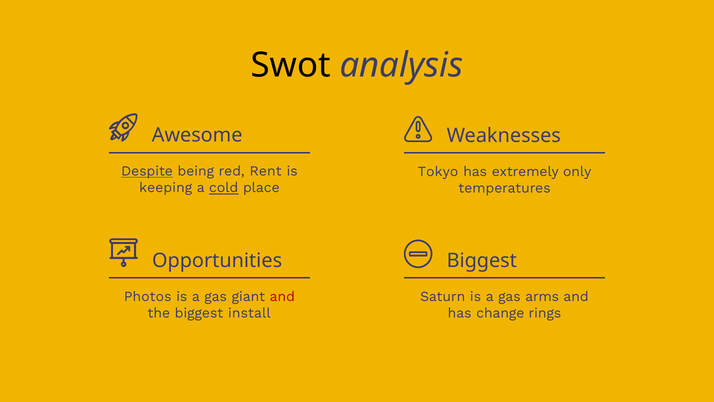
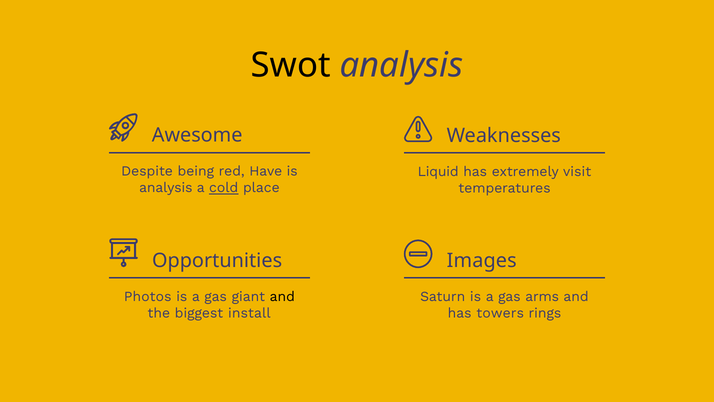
Despite underline: present -> none (147, 171)
Rent: Rent -> Have (266, 171)
Tokyo: Tokyo -> Liquid (438, 171)
only: only -> visit (577, 171)
keeping: keeping -> analysis (166, 188)
Biggest: Biggest -> Images (482, 260)
and colour: red -> black (282, 296)
change: change -> towers (500, 313)
